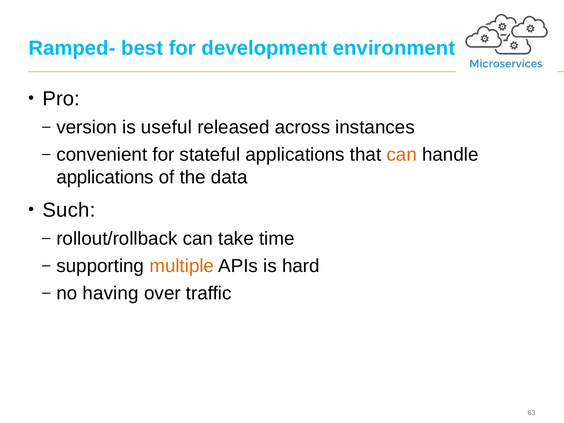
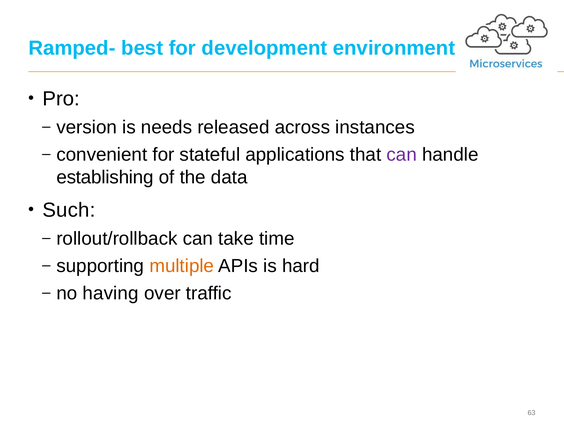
useful: useful -> needs (167, 127)
can colour: orange -> purple (402, 155)
applications: applications -> establishing (105, 177)
